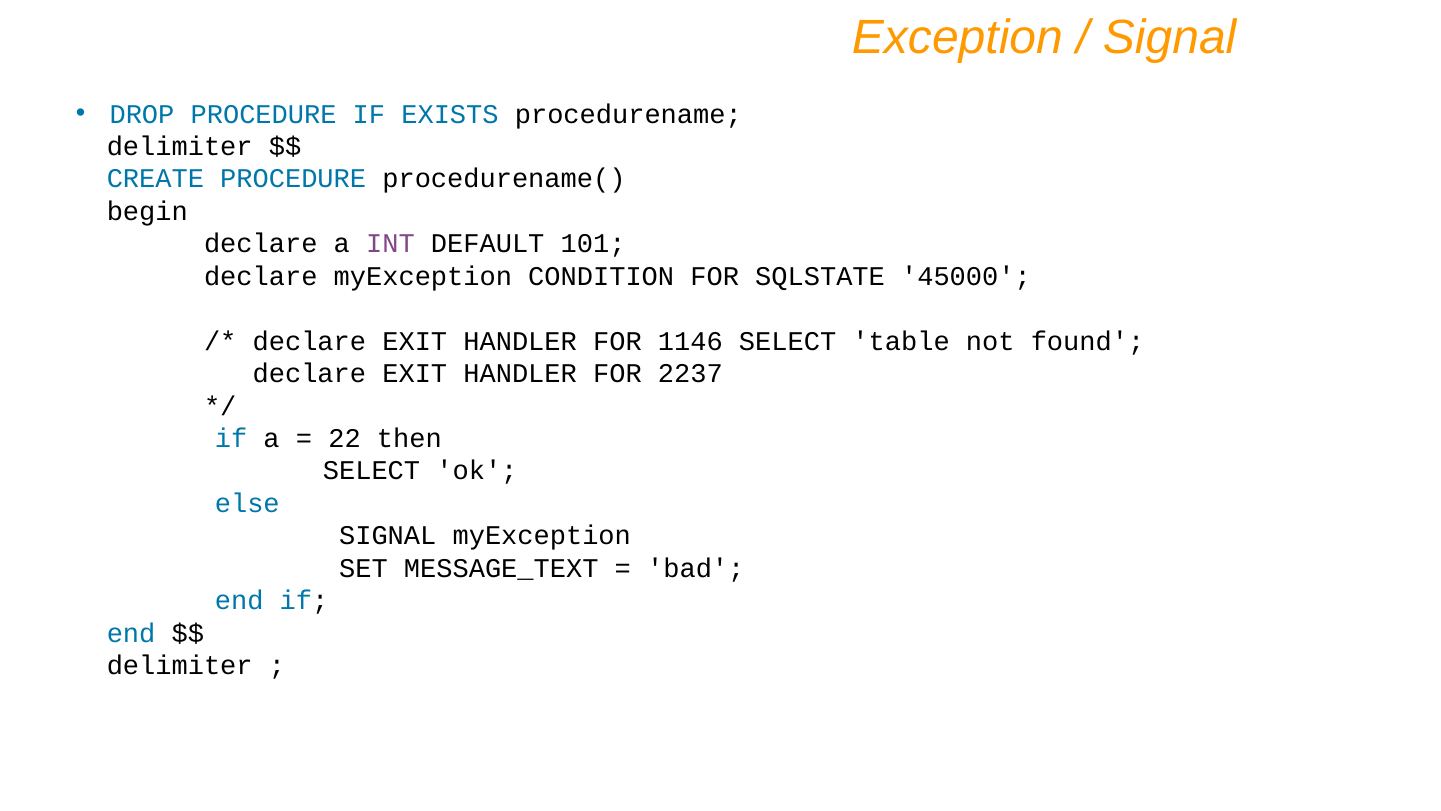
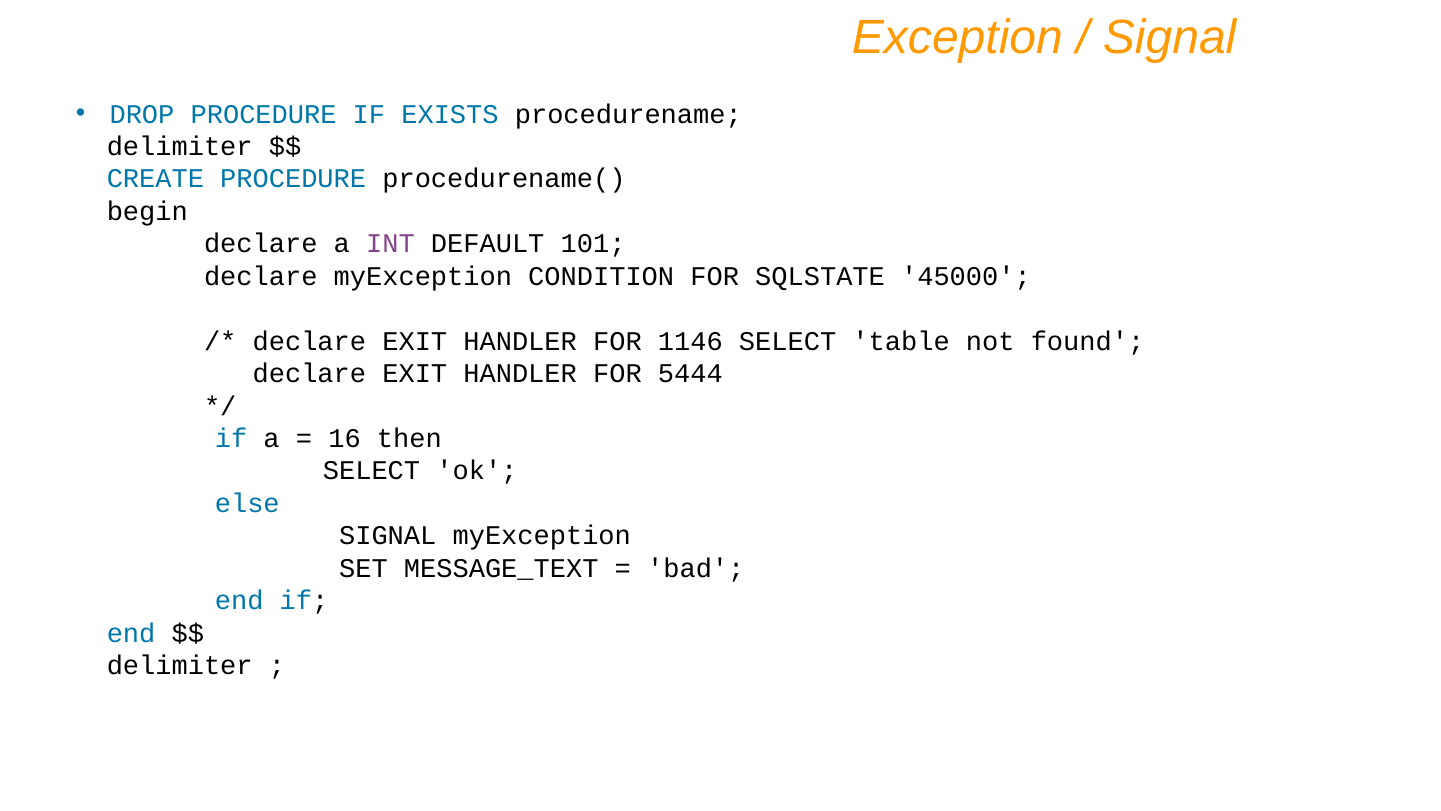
2237: 2237 -> 5444 (690, 373)
22: 22 -> 16 (345, 438)
